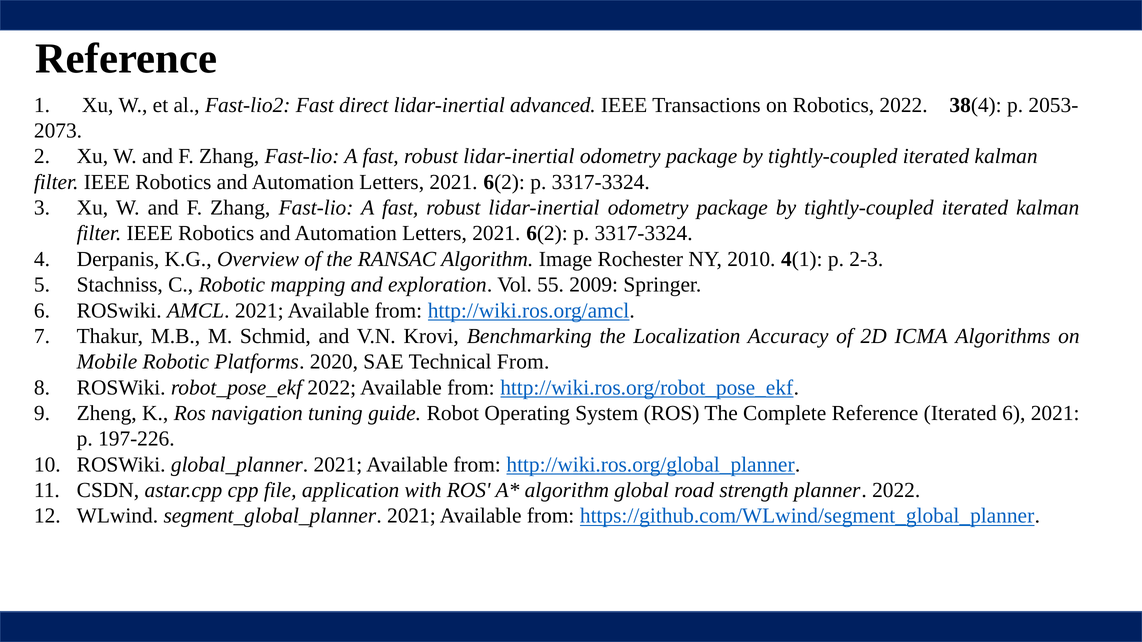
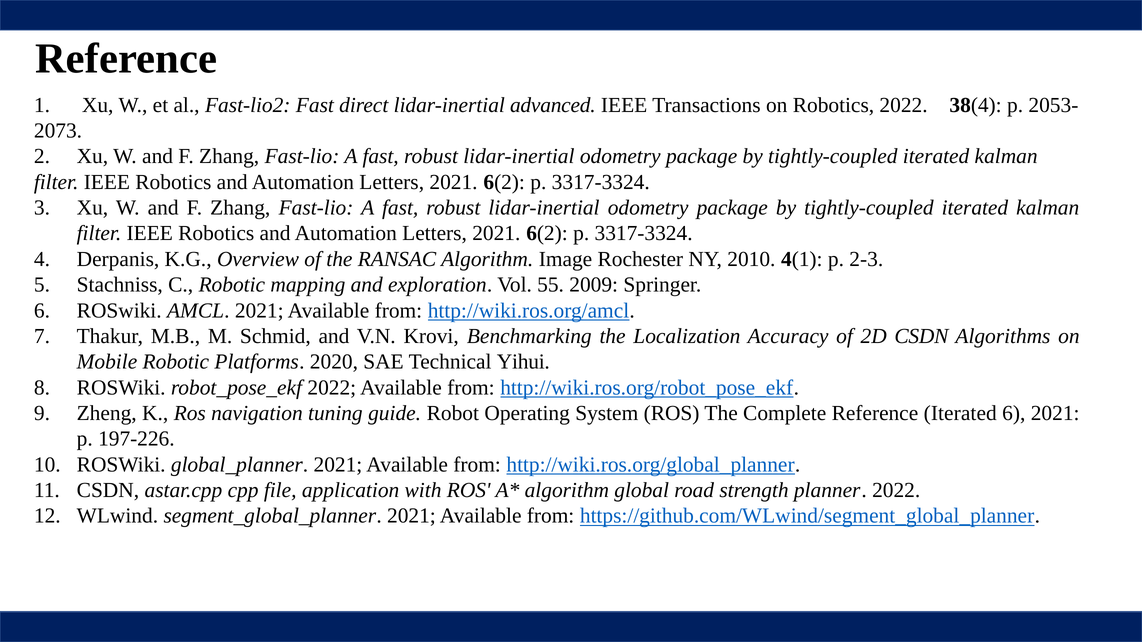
2D ICMA: ICMA -> CSDN (921, 336)
Technical From: From -> Yihui (523, 362)
